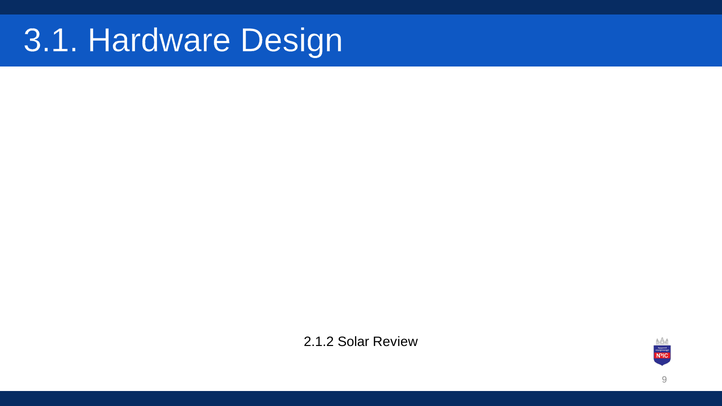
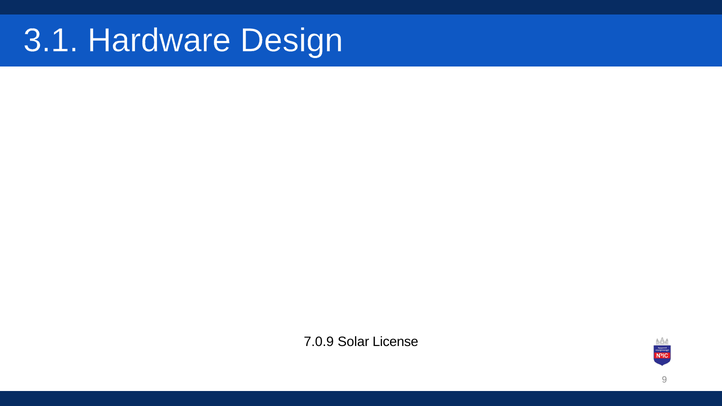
2.1.2: 2.1.2 -> 7.0.9 (319, 342)
Review: Review -> License (395, 342)
